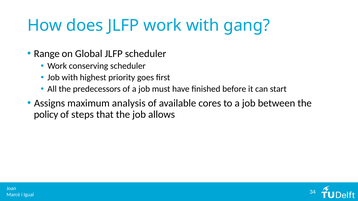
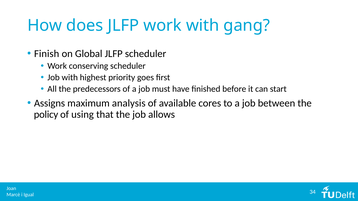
Range: Range -> Finish (47, 54)
steps: steps -> using (83, 115)
